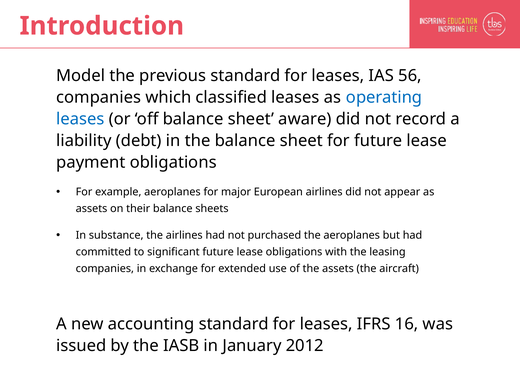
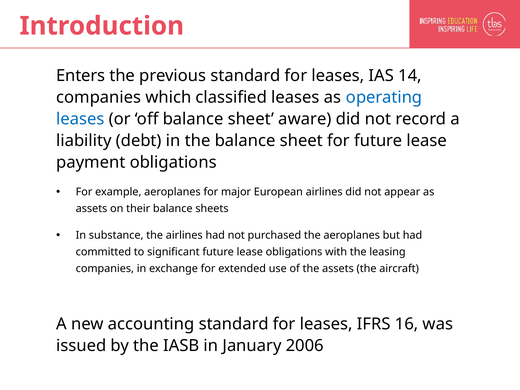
Model: Model -> Enters (81, 76)
56: 56 -> 14 (410, 76)
2012: 2012 -> 2006 (305, 346)
